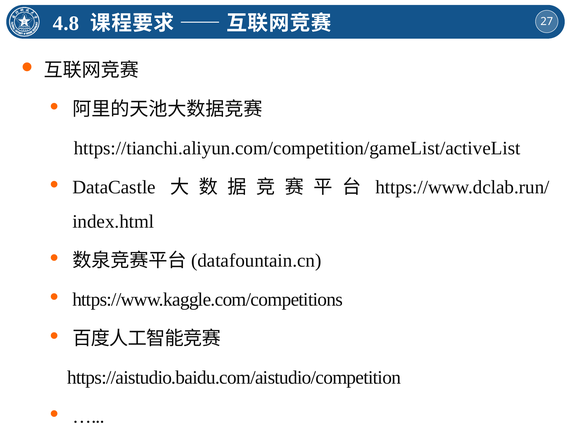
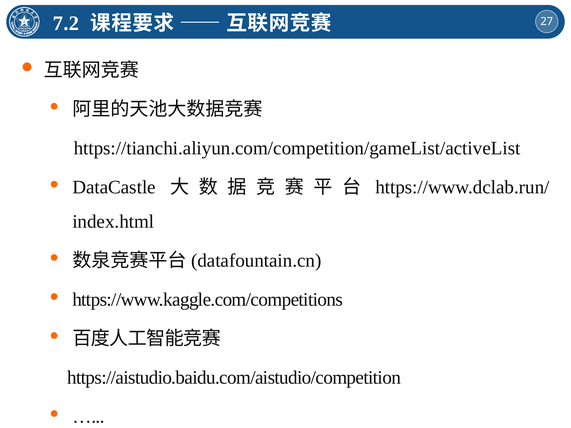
4.8: 4.8 -> 7.2 (66, 23)
